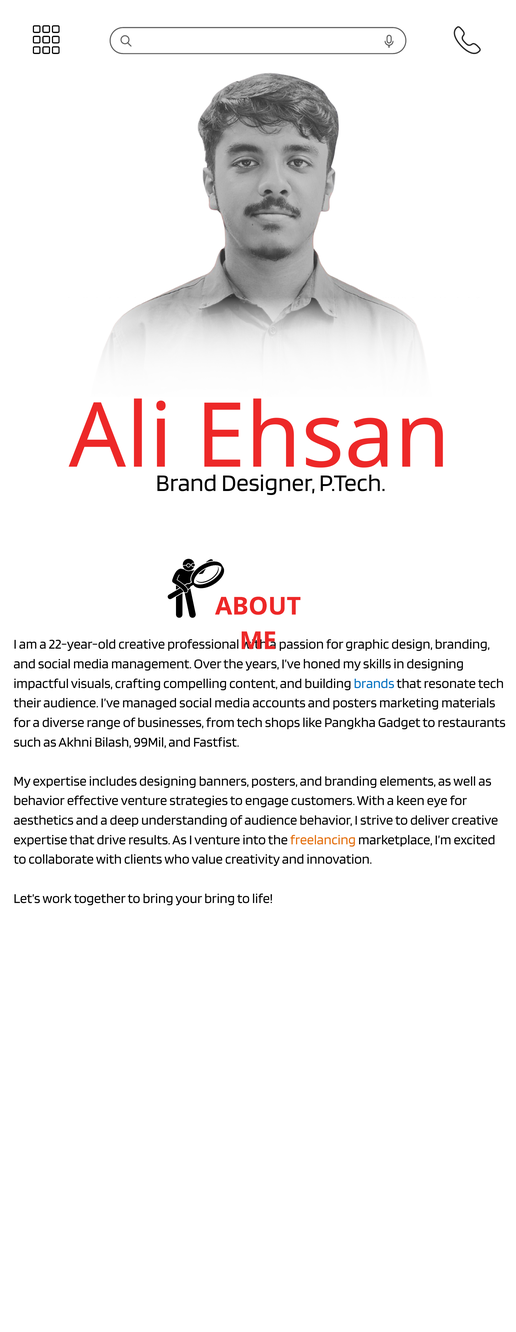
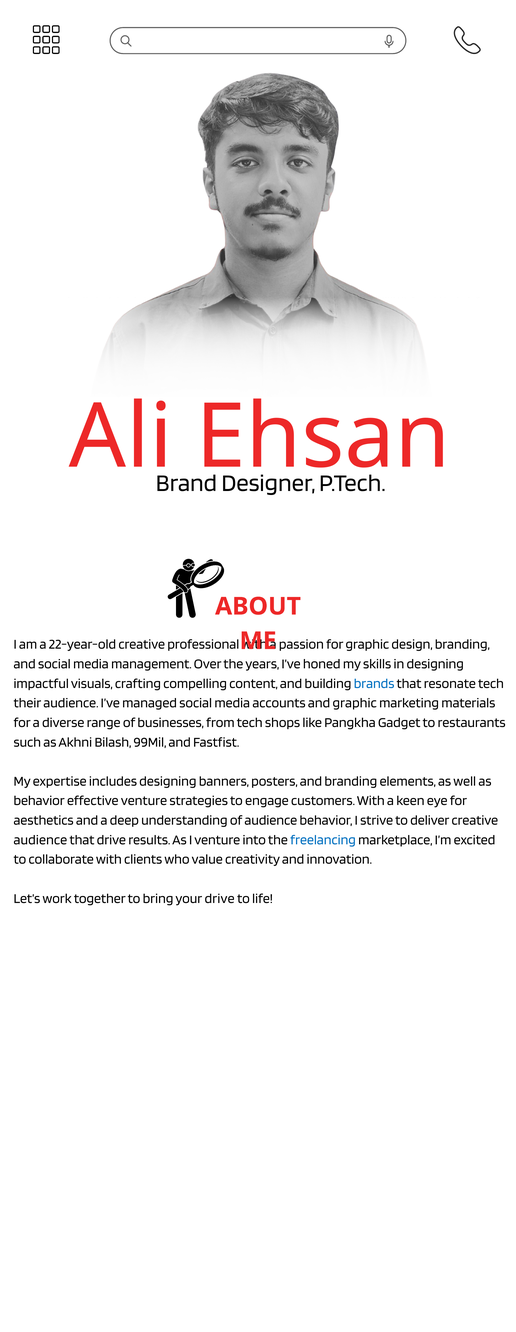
and posters: posters -> graphic (355, 704)
expertise: expertise -> audience (40, 840)
freelancing colour: orange -> blue (323, 840)
your bring: bring -> drive (220, 899)
